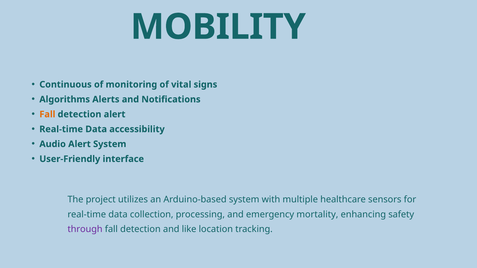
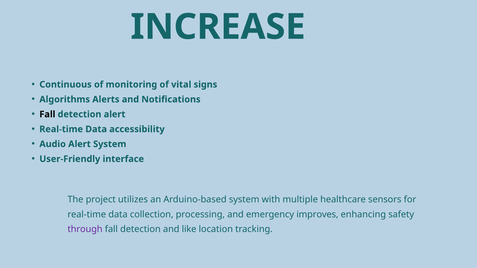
MOBILITY: MOBILITY -> INCREASE (218, 27)
Fall colour: orange -> black (47, 114)
mortality: mortality -> improves (317, 215)
